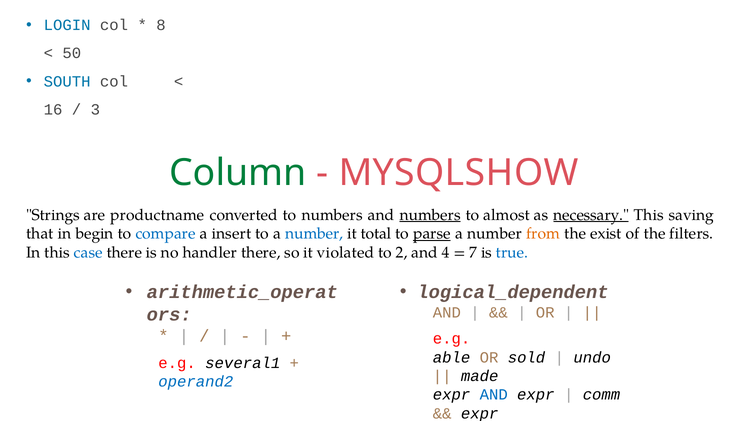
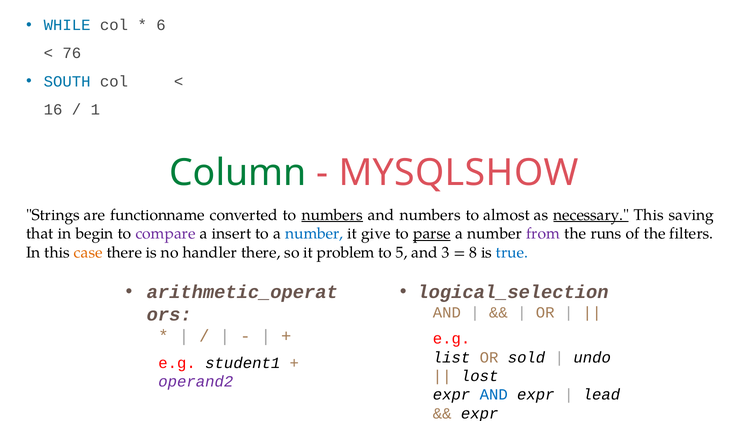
LOGIN: LOGIN -> WHILE (67, 25)
8: 8 -> 6 (161, 25)
50: 50 -> 76 (72, 53)
3: 3 -> 1 (95, 110)
productname: productname -> functionname (158, 215)
numbers underline: none -> present (332, 215)
numbers underline: present -> none (430, 215)
compare colour: blue -> purple (166, 234)
total: total -> give (376, 234)
from colour: orange -> purple (543, 234)
exist: exist -> runs (606, 234)
case colour: blue -> orange (88, 253)
violated: violated -> problem (346, 253)
2: 2 -> 5 (402, 253)
4: 4 -> 3 (446, 253)
7: 7 -> 8 (473, 253)
logical_dependent: logical_dependent -> logical_selection (513, 292)
able: able -> list (452, 358)
several1: several1 -> student1 (243, 363)
made: made -> lost (480, 376)
operand2 colour: blue -> purple (196, 382)
comm: comm -> lead (601, 395)
